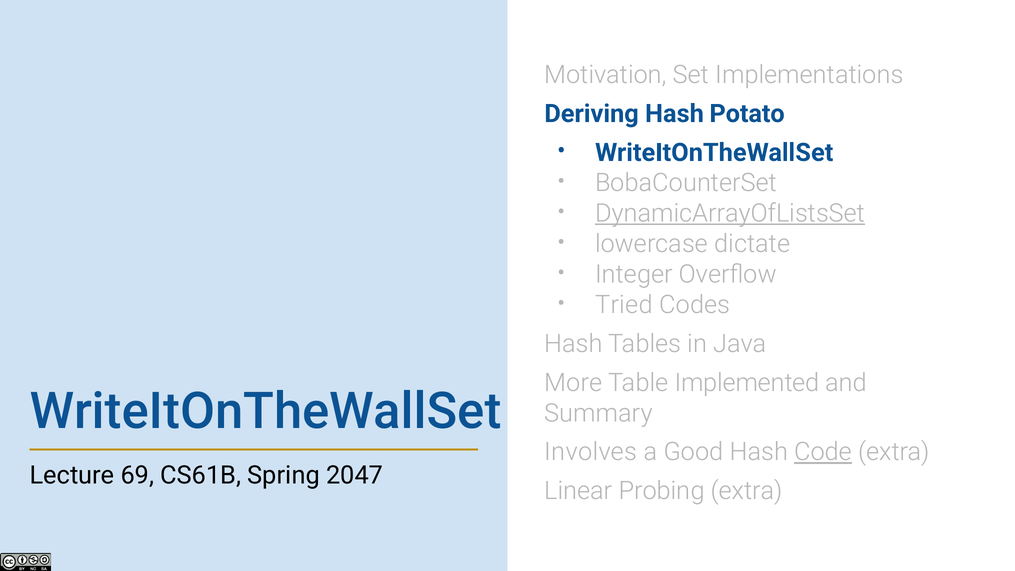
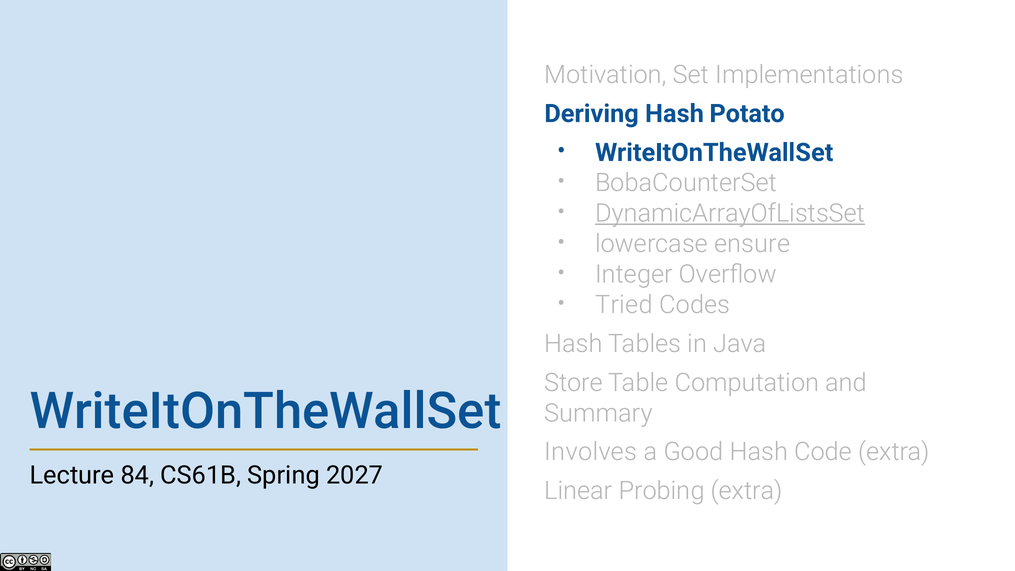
dictate: dictate -> ensure (752, 244)
More: More -> Store (574, 383)
Implemented: Implemented -> Computation (747, 383)
Code underline: present -> none (823, 452)
69: 69 -> 84 (137, 475)
2047: 2047 -> 2027 (355, 475)
